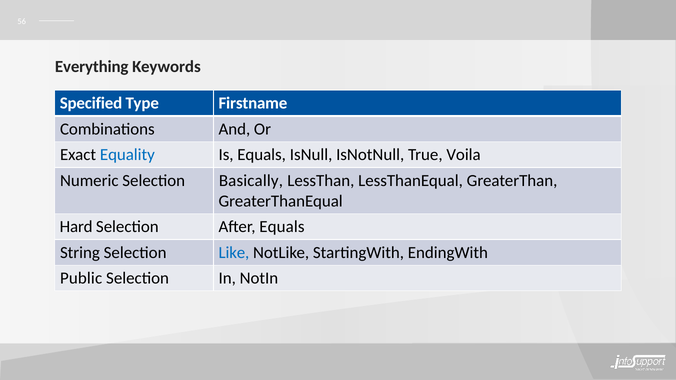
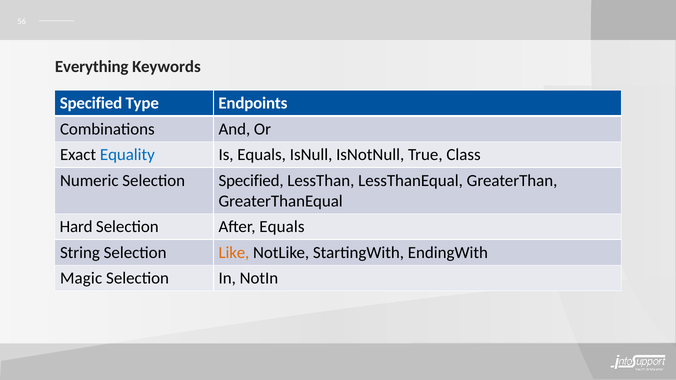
Firstname: Firstname -> Endpoints (253, 103)
Voila: Voila -> Class (464, 155)
Selection Basically: Basically -> Specified (251, 181)
Like colour: blue -> orange (234, 253)
Public: Public -> Magic (81, 278)
